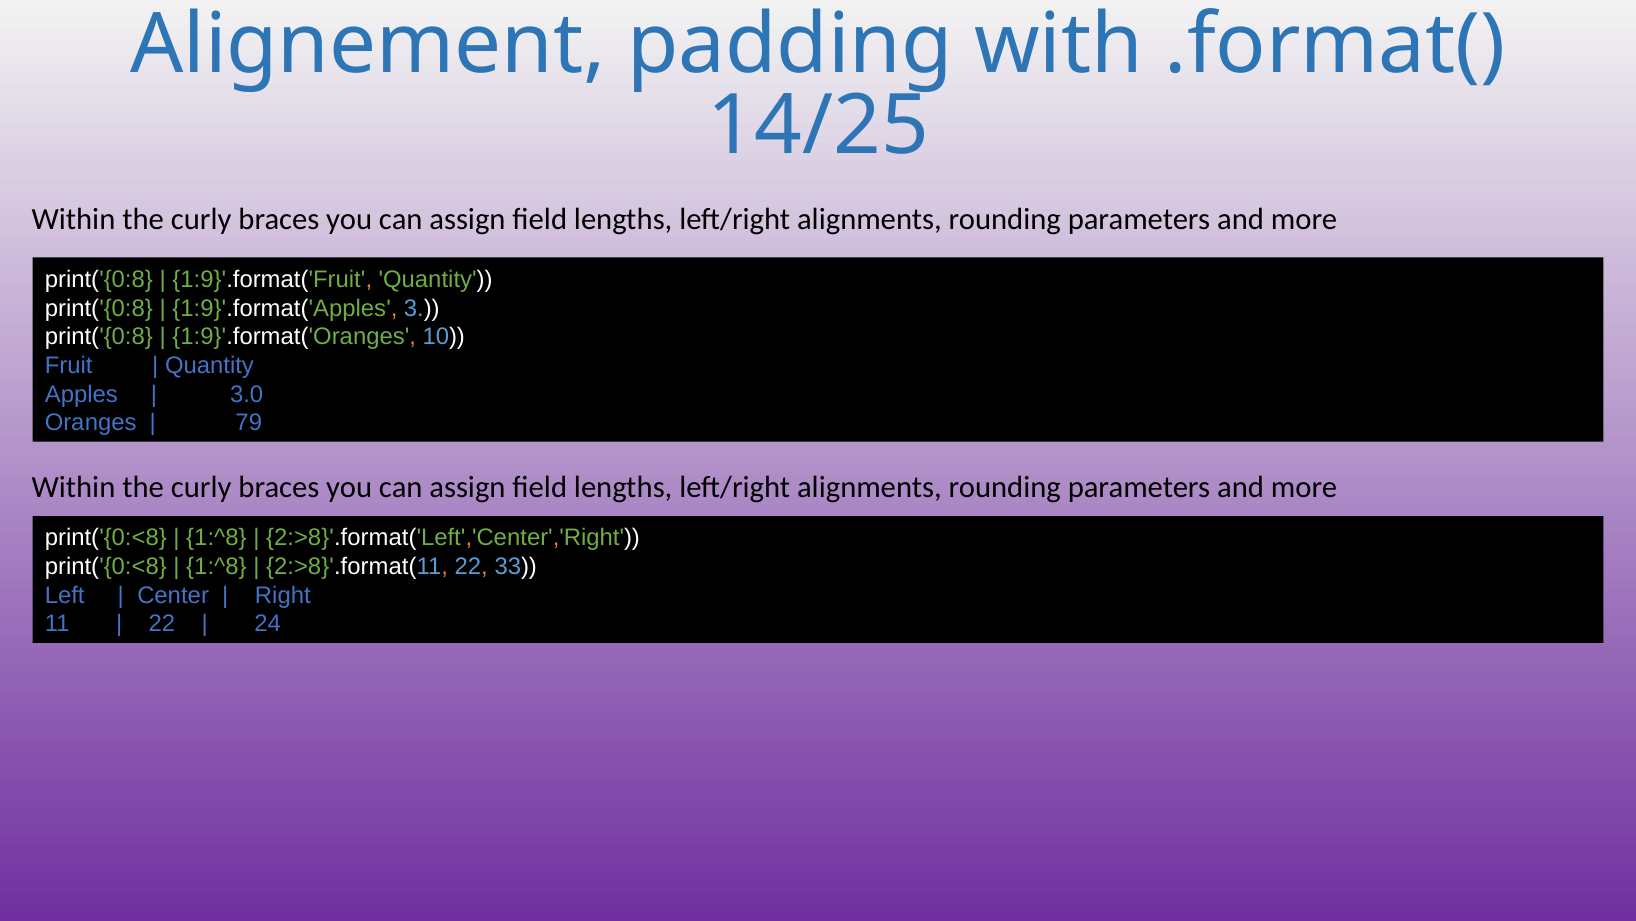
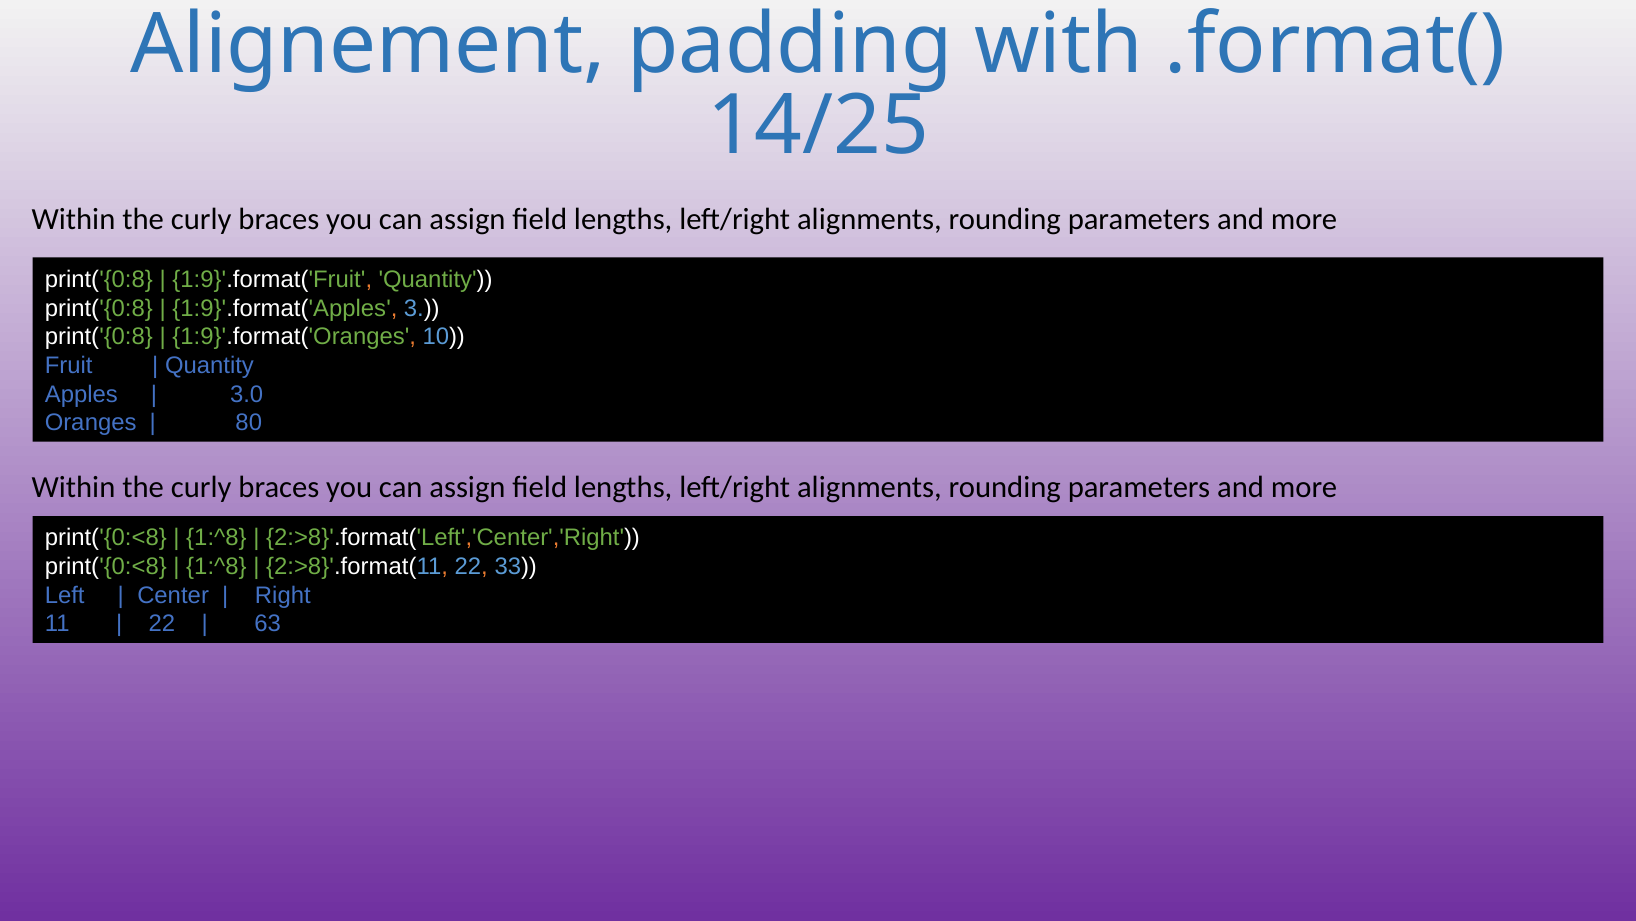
79: 79 -> 80 (249, 423)
24: 24 -> 63 (268, 624)
